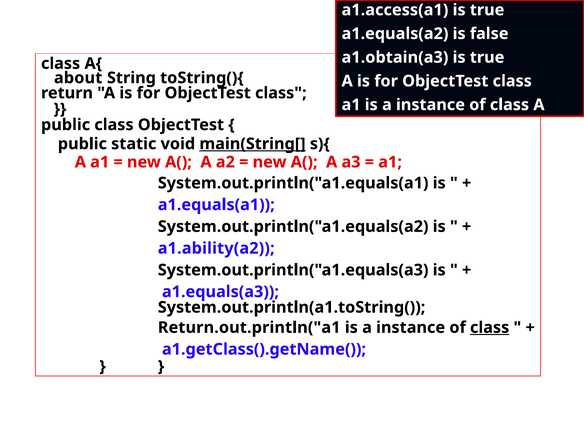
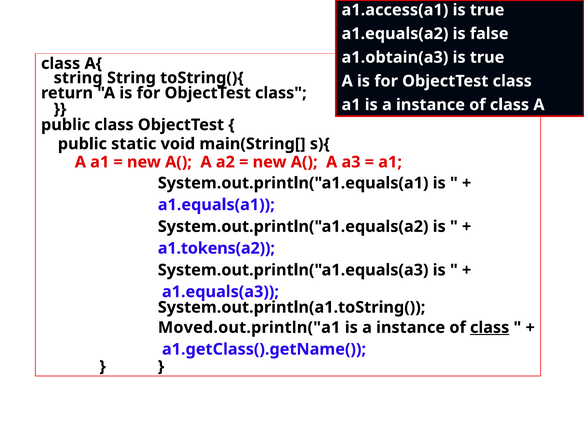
about: about -> string (78, 78)
main(String[ underline: present -> none (252, 144)
a1.ability(a2: a1.ability(a2 -> a1.tokens(a2 (216, 248)
Return.out.println("a1: Return.out.println("a1 -> Moved.out.println("a1 (249, 328)
